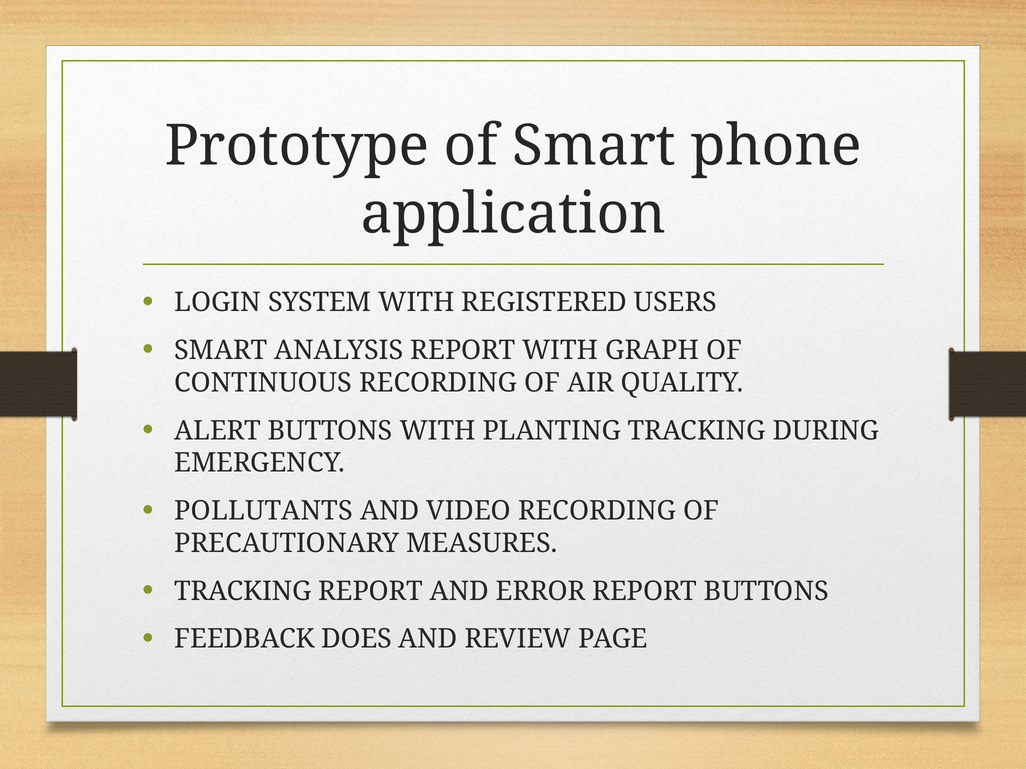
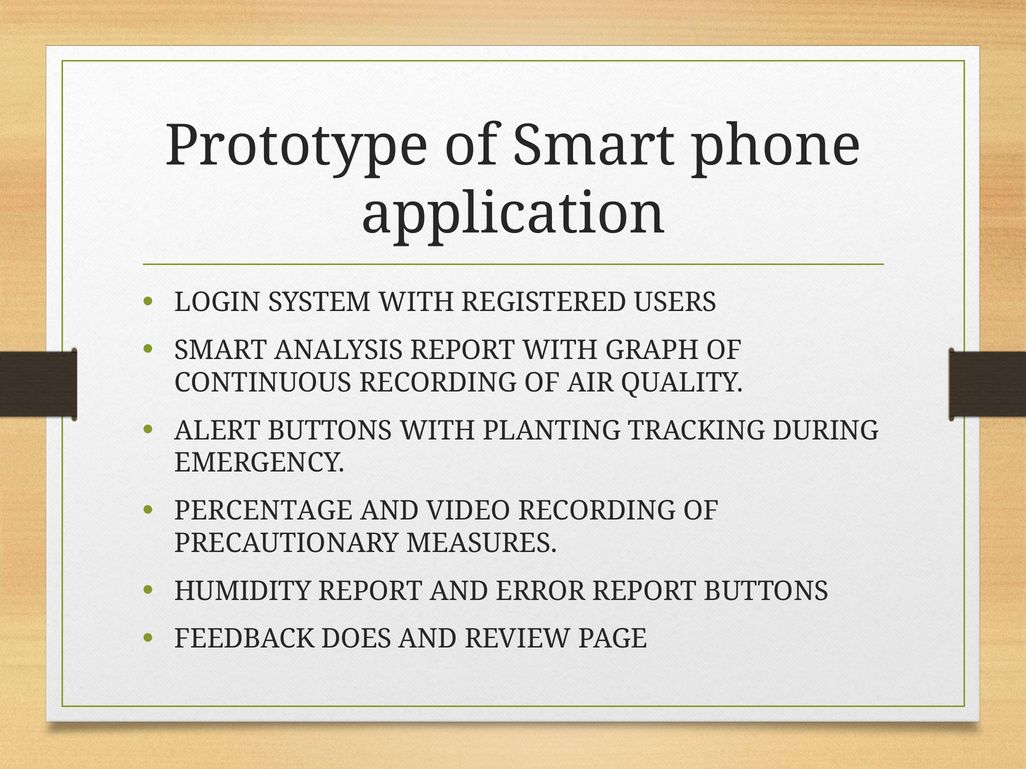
POLLUTANTS: POLLUTANTS -> PERCENTAGE (264, 511)
TRACKING: TRACKING -> HUMIDITY (243, 592)
